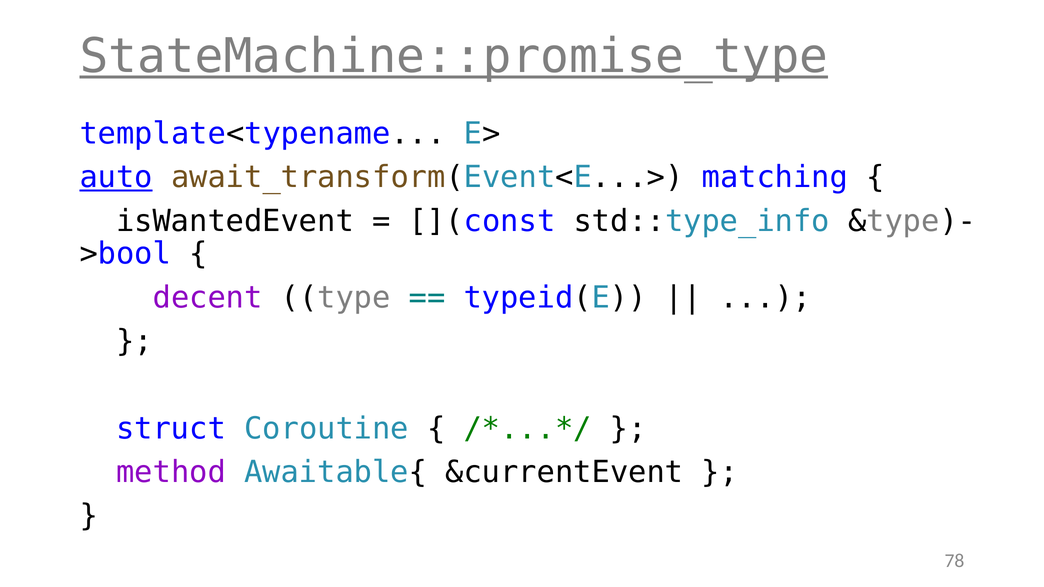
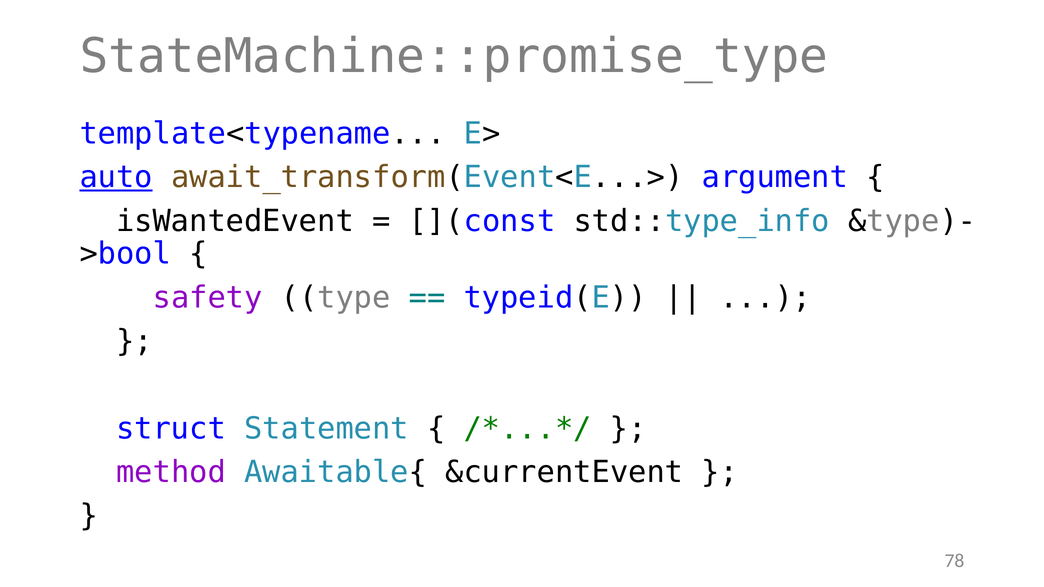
StateMachine::promise_type underline: present -> none (454, 56)
matching: matching -> argument (775, 177)
decent: decent -> safety (208, 298)
Coroutine: Coroutine -> Statement (326, 429)
